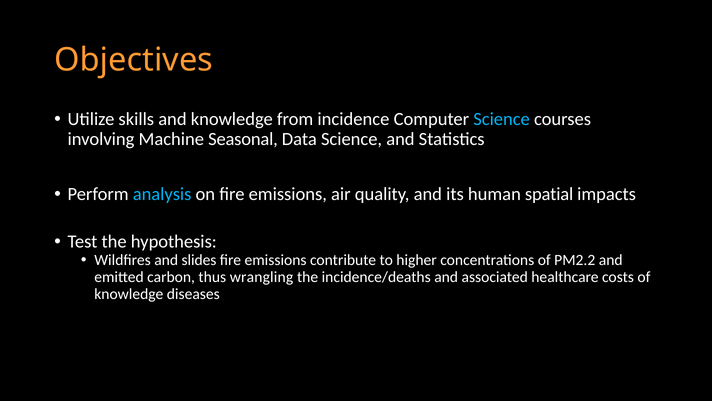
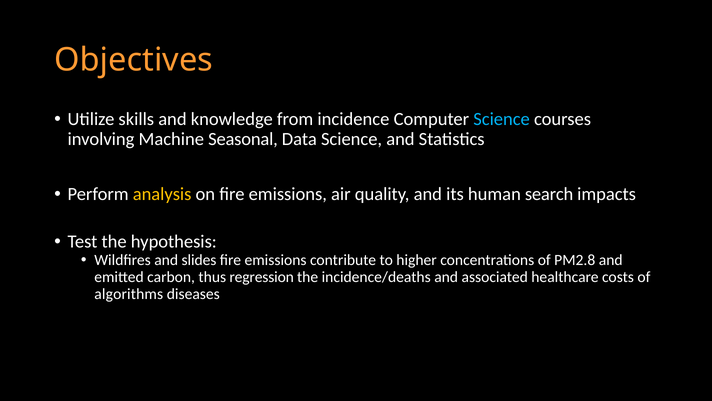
analysis colour: light blue -> yellow (162, 194)
spatial: spatial -> search (549, 194)
PM2.2: PM2.2 -> PM2.8 (575, 260)
wrangling: wrangling -> regression (262, 277)
knowledge: knowledge -> algorithms (129, 294)
